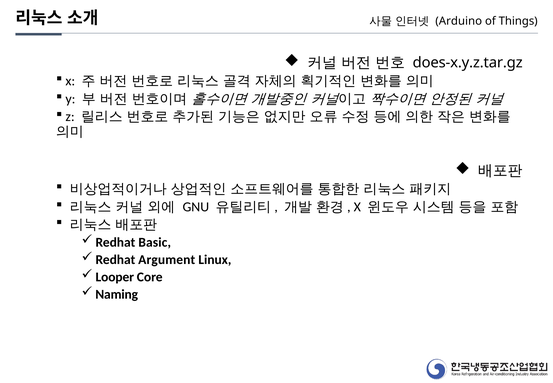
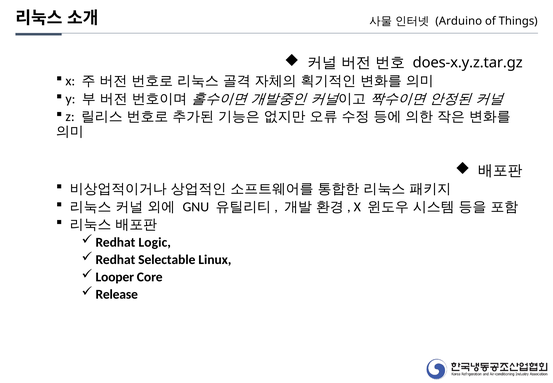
Basic: Basic -> Logic (155, 242)
Argument: Argument -> Selectable (167, 260)
Naming: Naming -> Release (117, 294)
